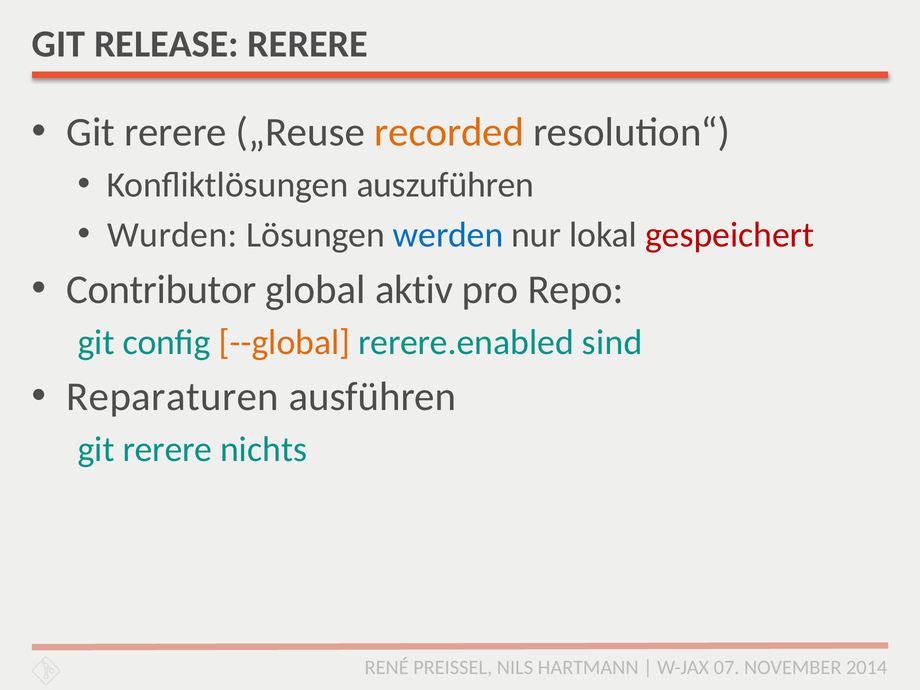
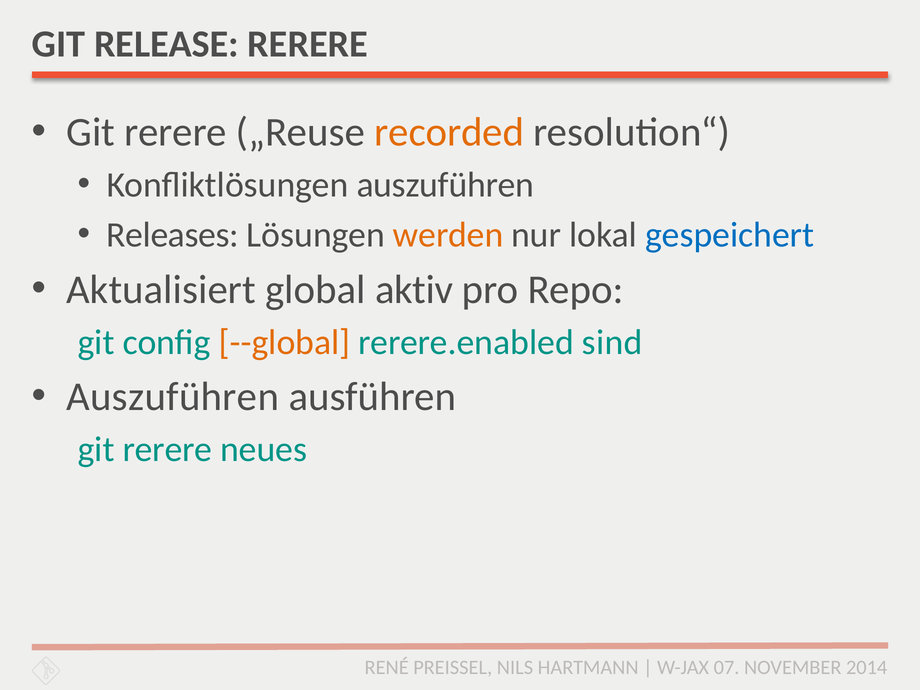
Wurden: Wurden -> Releases (173, 235)
werden colour: blue -> orange (448, 235)
gespeichert colour: red -> blue (730, 235)
Contributor: Contributor -> Aktualisiert (161, 290)
Reparaturen: Reparaturen -> Auszuführen (173, 397)
nichts: nichts -> neues (264, 450)
